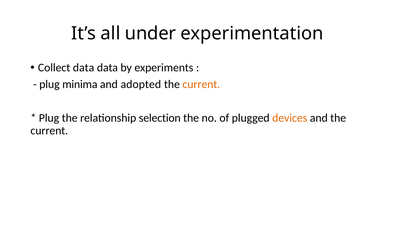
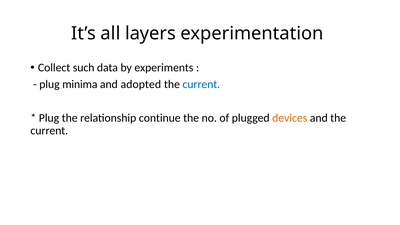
under: under -> layers (150, 34)
Collect data: data -> such (84, 68)
current colour: orange -> blue (201, 84)
selection: selection -> continue (160, 118)
